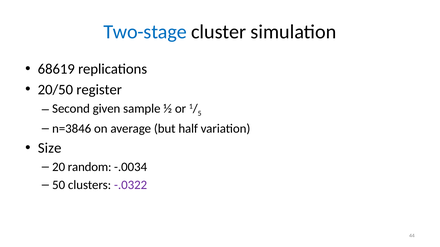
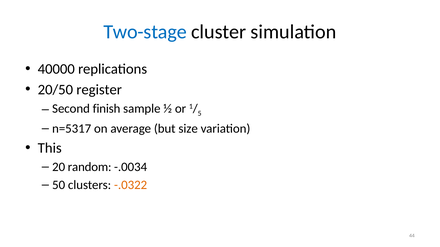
68619: 68619 -> 40000 (56, 69)
given: given -> finish (107, 109)
n=3846: n=3846 -> n=5317 (72, 129)
half: half -> size (188, 129)
Size: Size -> This (50, 148)
-.0322 colour: purple -> orange (131, 185)
